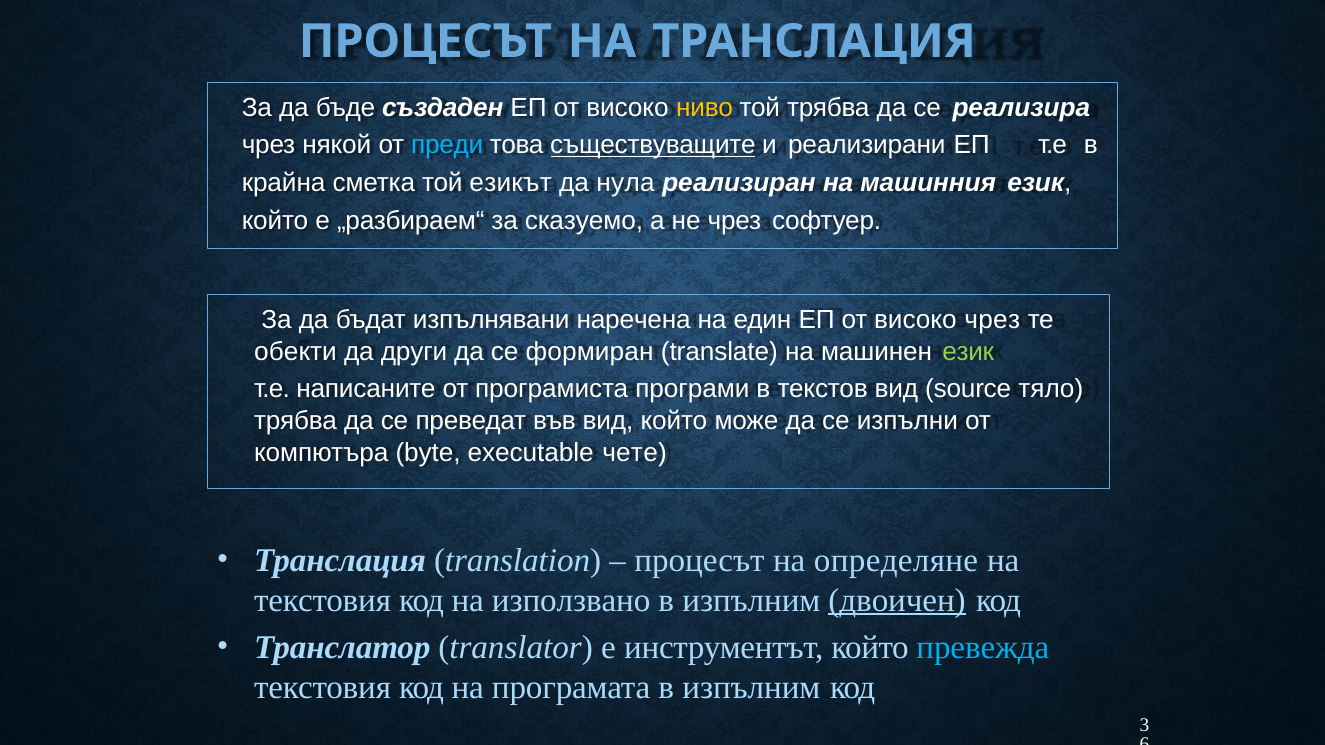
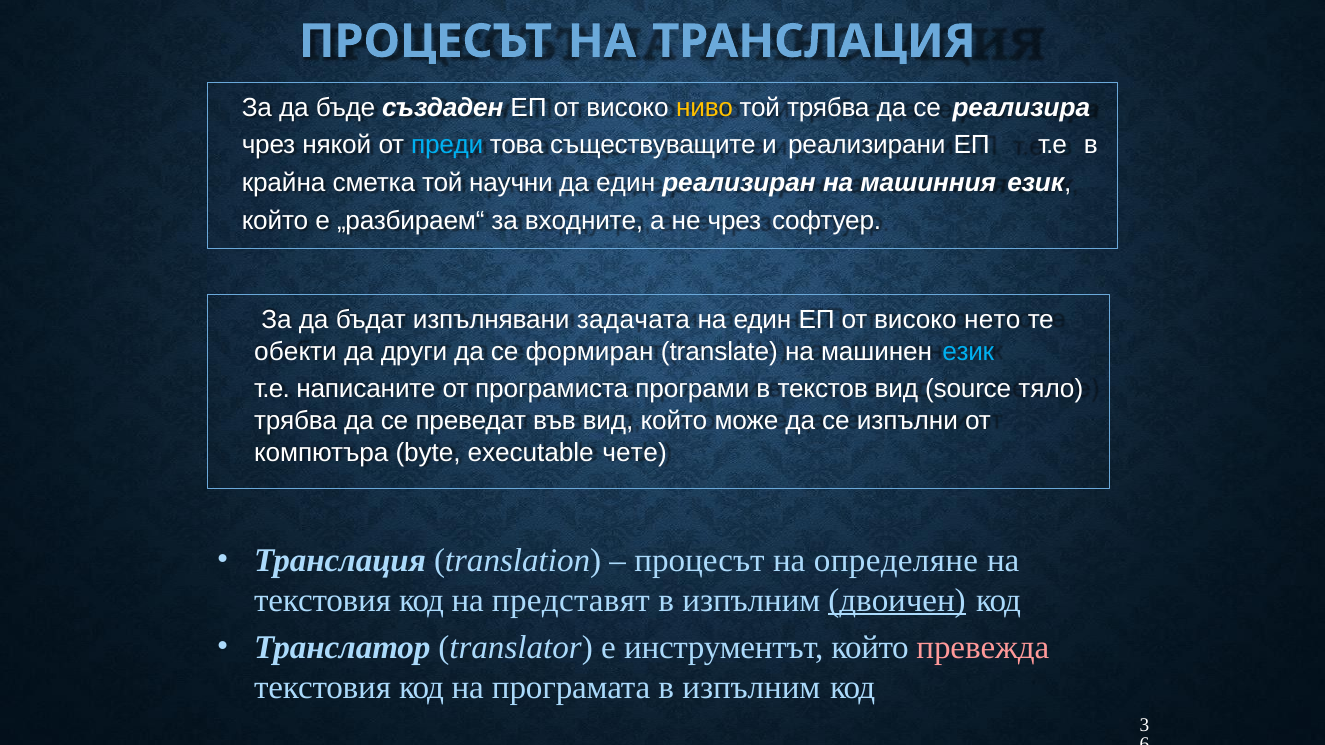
съществуващите underline: present -> none (653, 145)
езикът: езикът -> научни (511, 183)
да нула: нула -> един (626, 183)
сказуемо: сказуемо -> входните (584, 221)
наречена: наречена -> задачата (633, 320)
високо чрез: чрез -> нето (992, 320)
език colour: light green -> light blue (968, 352)
използвано: използвано -> представят (571, 600)
превежда colour: light blue -> pink (983, 648)
